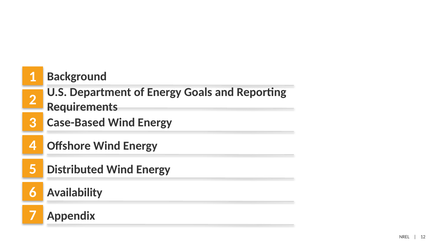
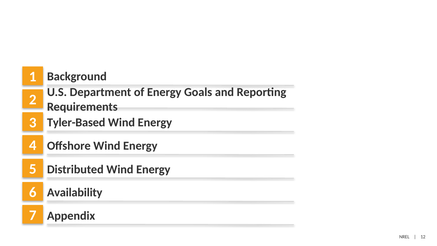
Case-Based: Case-Based -> Tyler-Based (76, 123)
